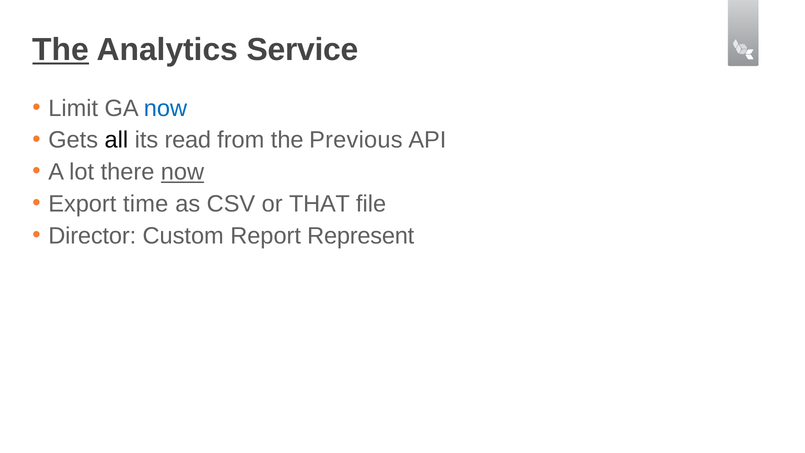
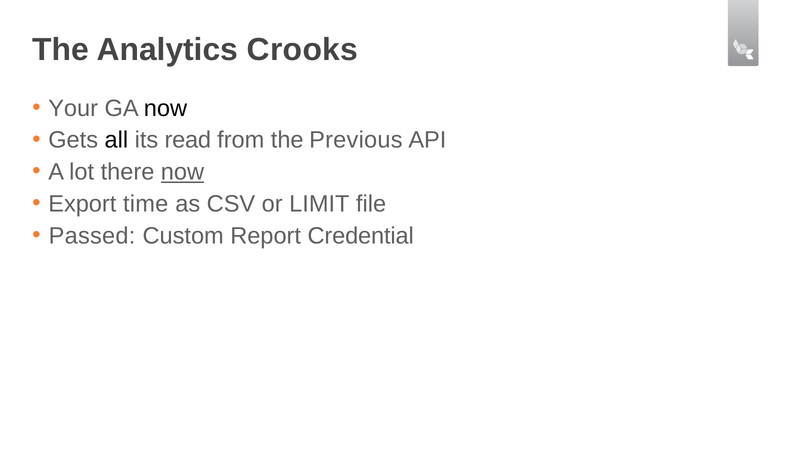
The underline: present -> none (61, 50)
Service: Service -> Crooks (302, 50)
Limit: Limit -> Your (73, 108)
now colour: blue -> black (166, 108)
THAT: THAT -> LIMIT (319, 204)
Director: Director -> Passed (92, 236)
Represent: Represent -> Credential (361, 236)
